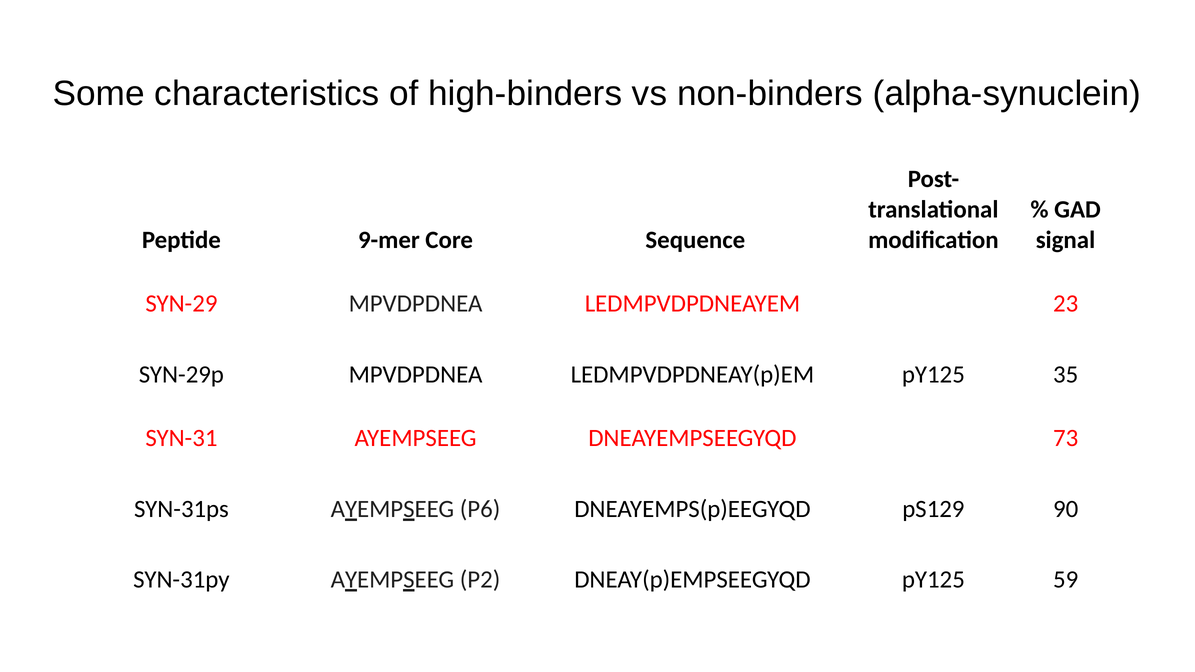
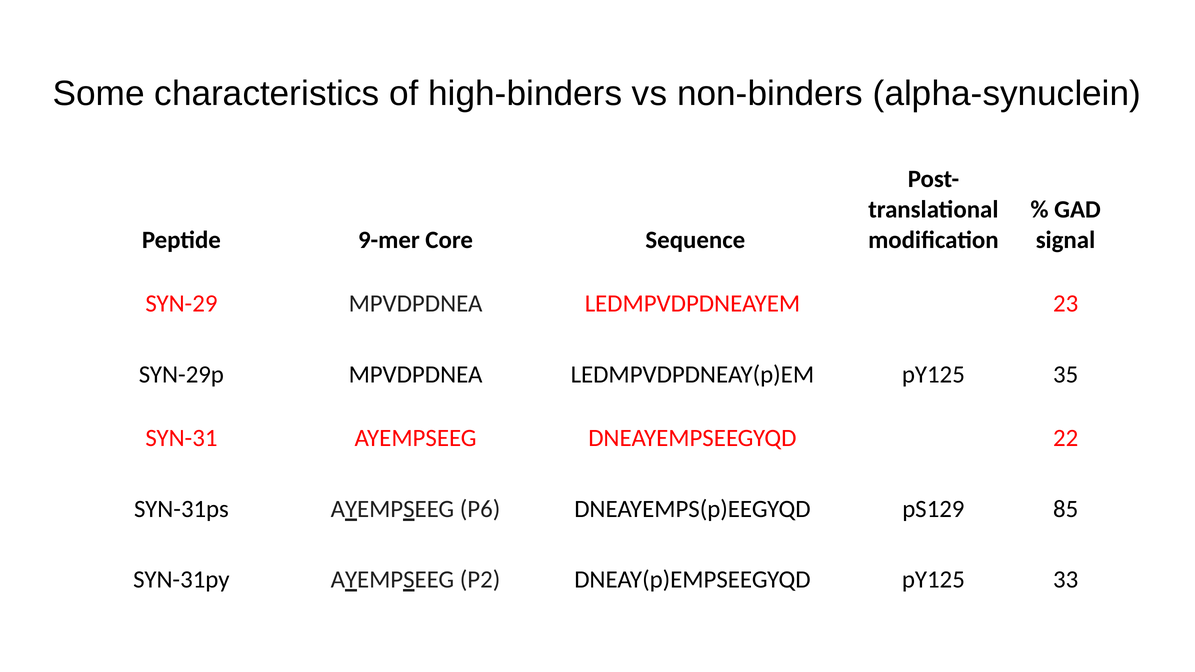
73: 73 -> 22 (1066, 438)
90: 90 -> 85 (1066, 509)
59: 59 -> 33 (1066, 580)
